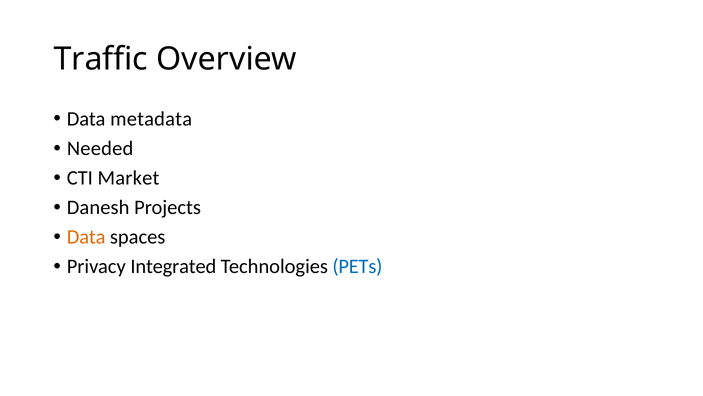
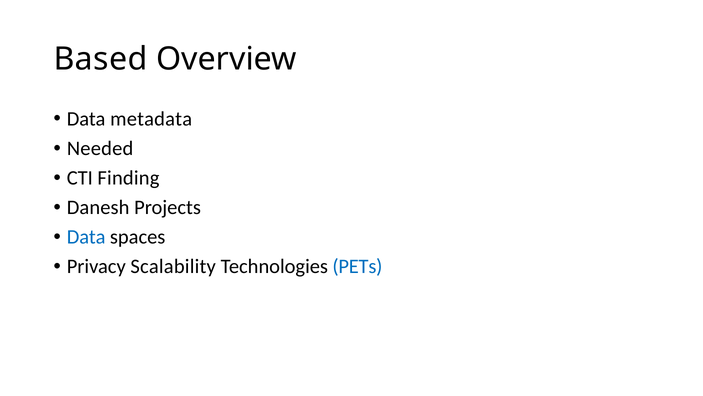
Traffic: Traffic -> Based (101, 59)
Market: Market -> Finding (128, 178)
Data colour: orange -> blue (86, 237)
Integrated: Integrated -> Scalability (173, 266)
